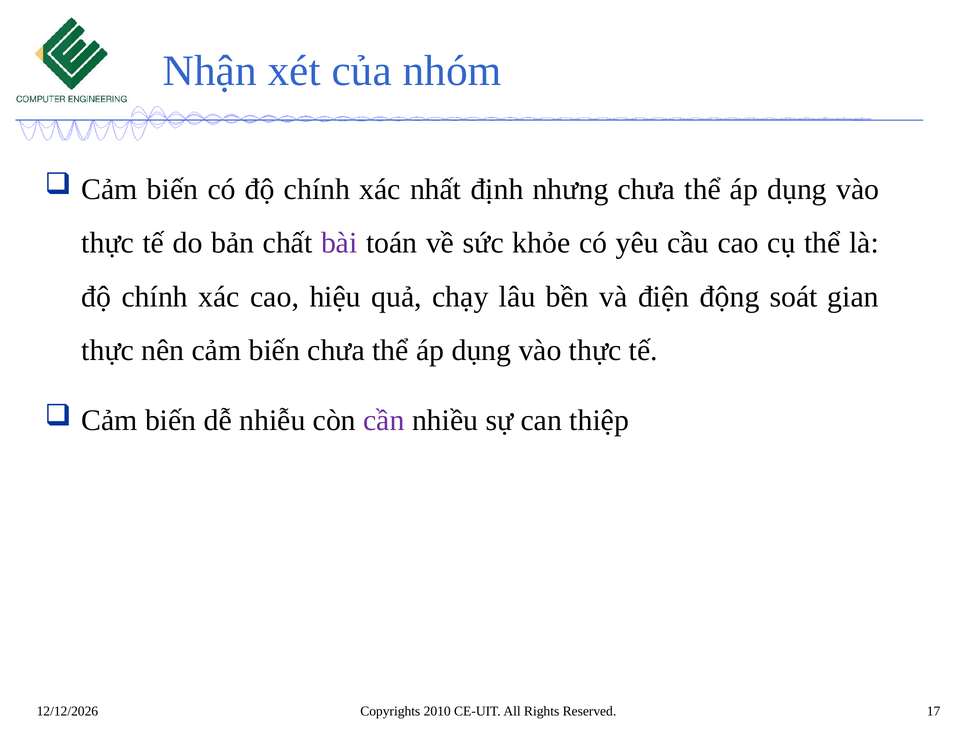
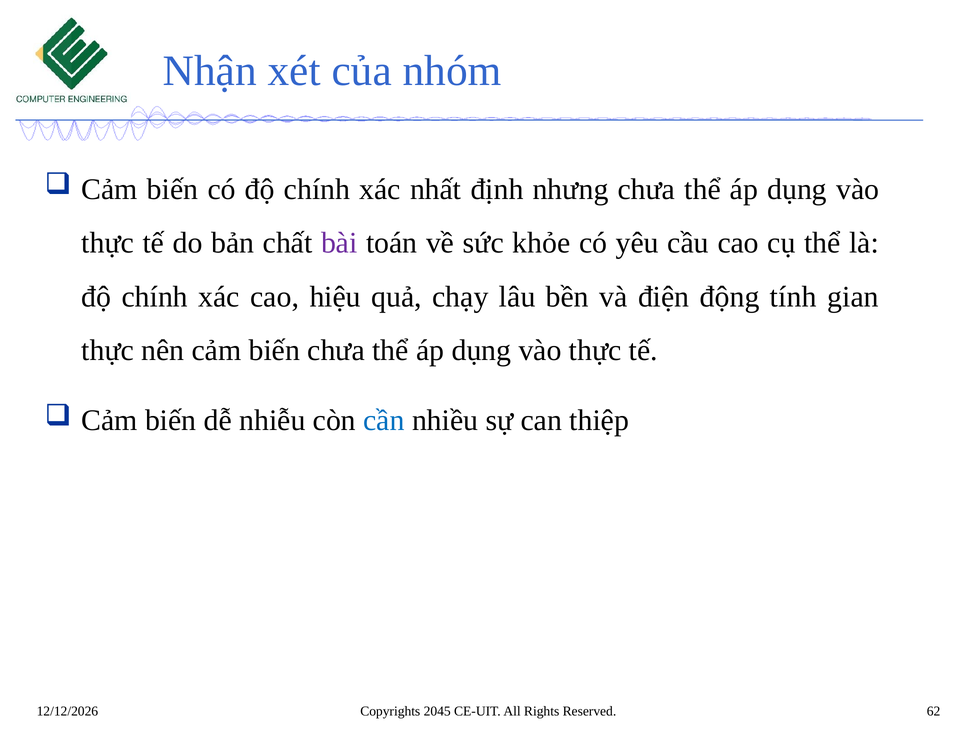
soát: soát -> tính (793, 297)
cần colour: purple -> blue (384, 420)
2010: 2010 -> 2045 (437, 711)
17: 17 -> 62 (934, 711)
